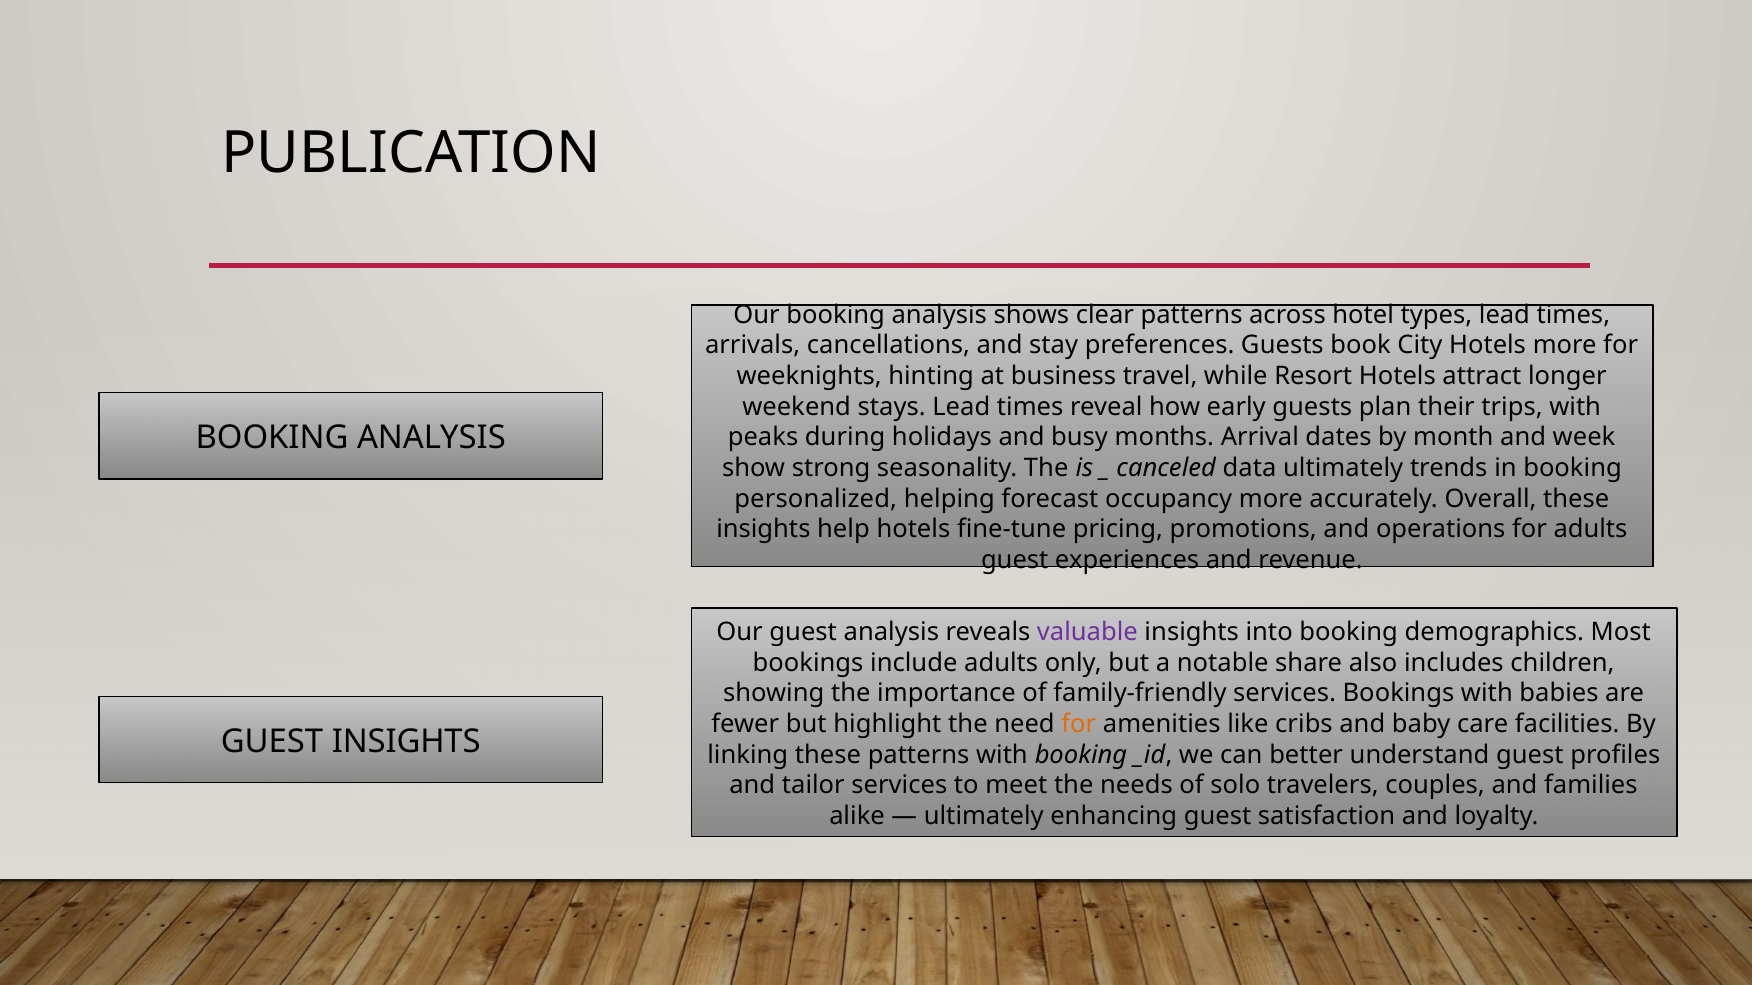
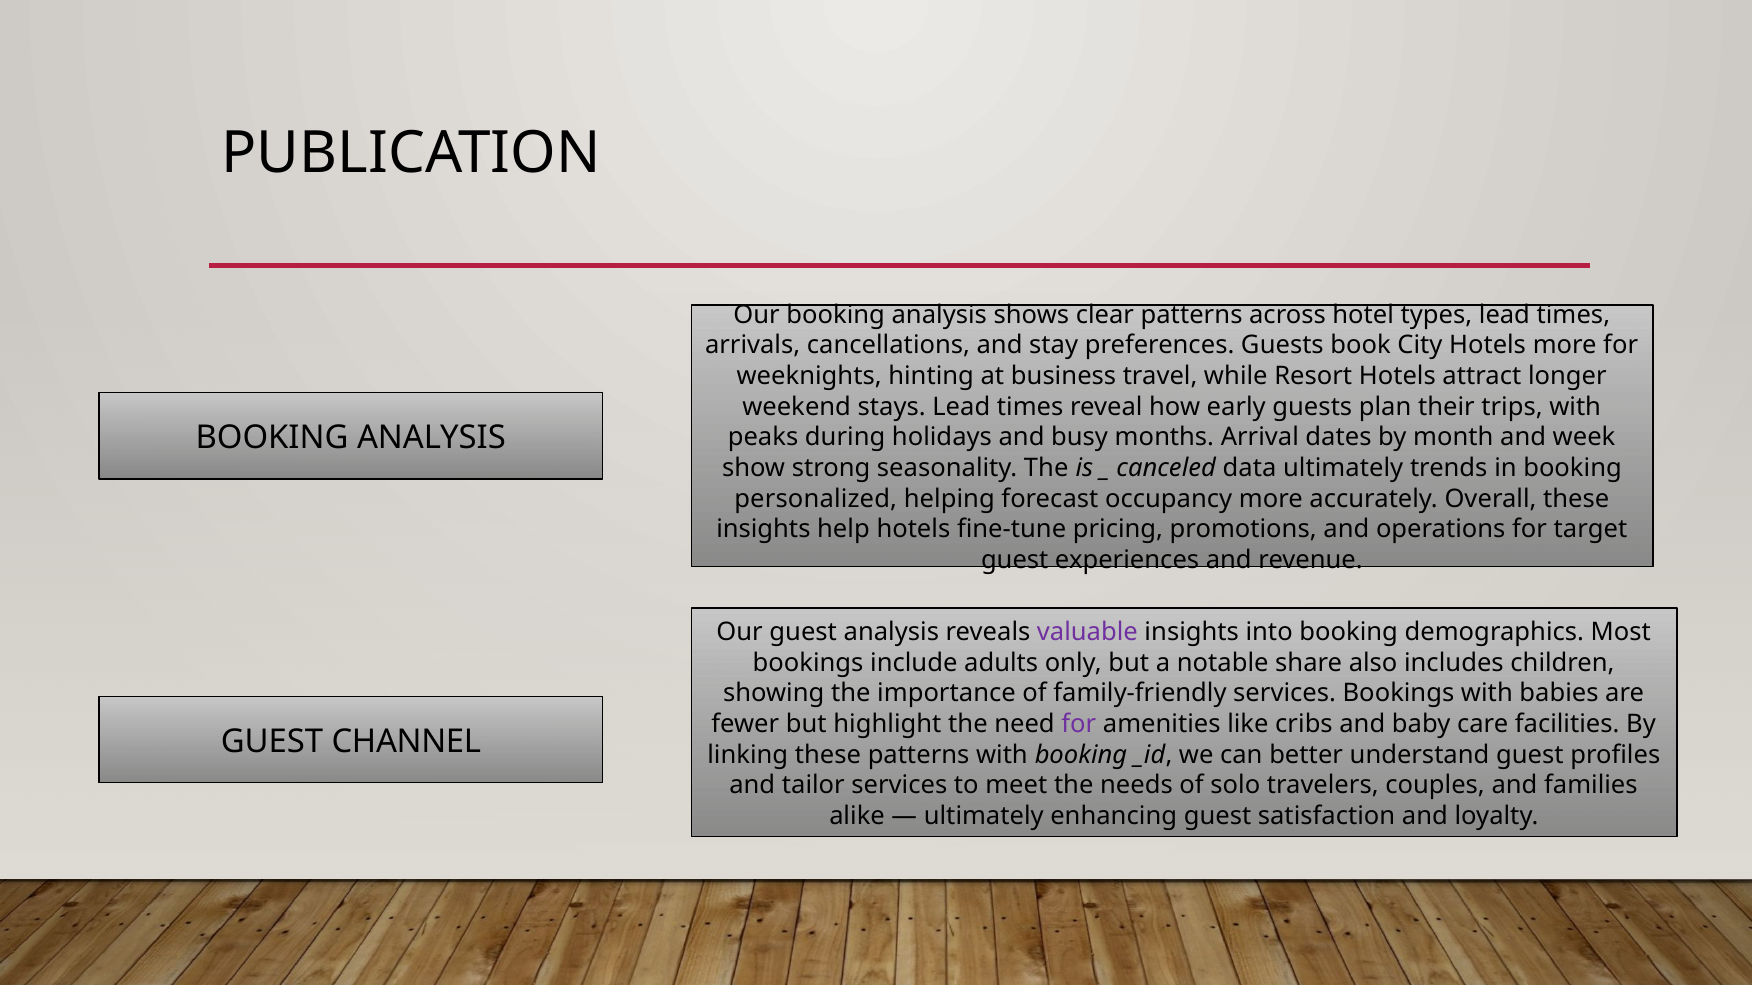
for adults: adults -> target (1590, 530)
for colour: orange -> purple (1079, 724)
GUEST INSIGHTS: INSIGHTS -> CHANNEL (406, 742)
